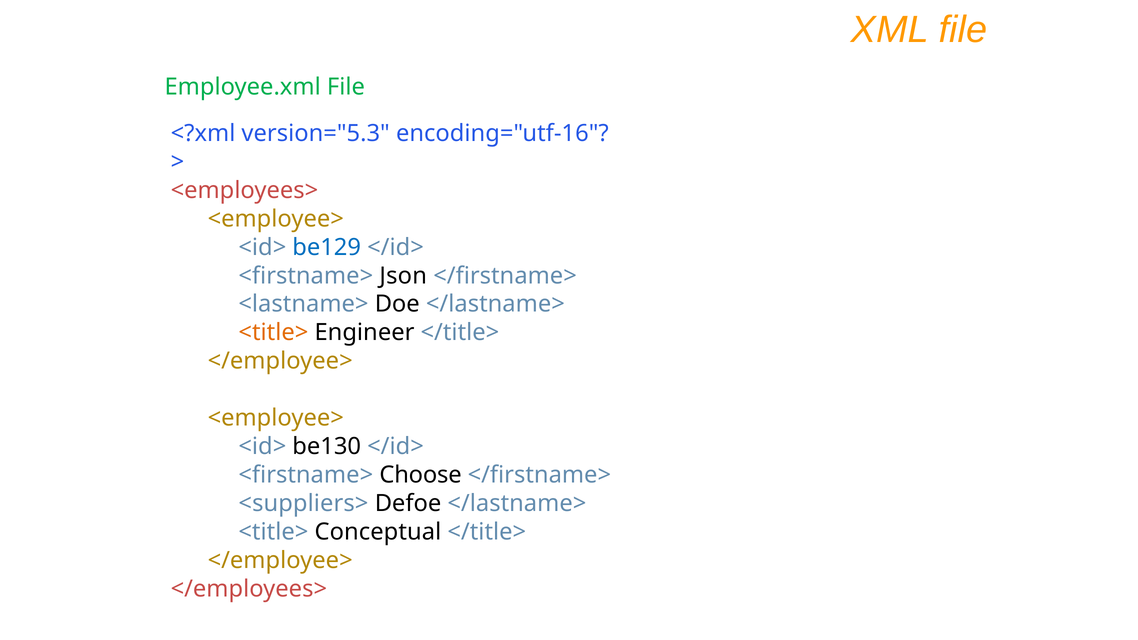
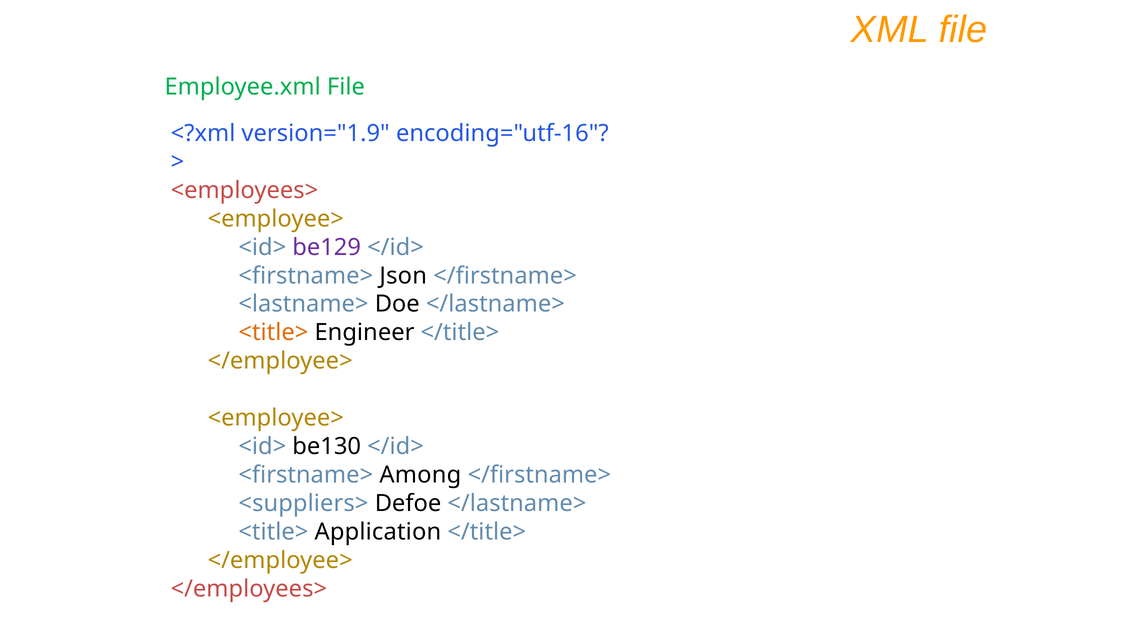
version="5.3: version="5.3 -> version="1.9 (316, 133)
be129 colour: blue -> purple (327, 247)
Choose: Choose -> Among (420, 475)
Conceptual: Conceptual -> Application (378, 532)
